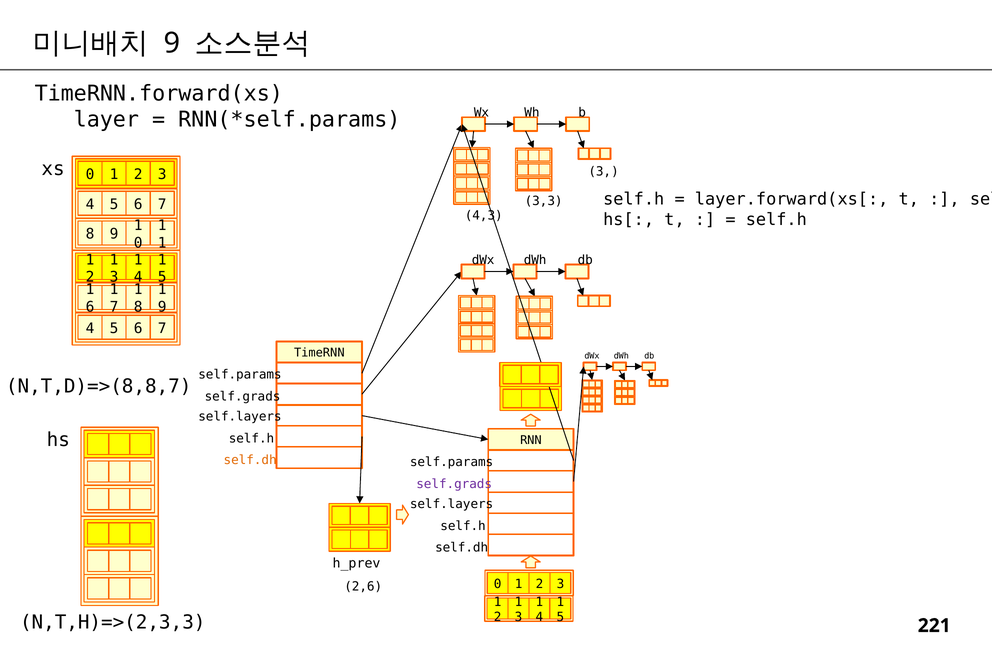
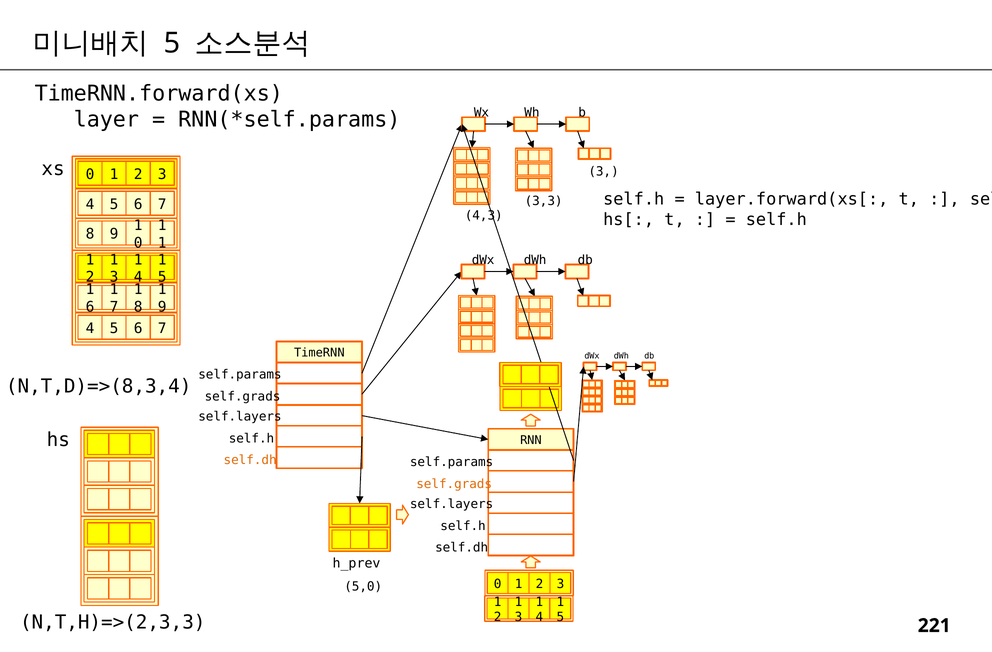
9: 9 -> 5 (172, 43)
N,T,D)=>(8,8,7: N,T,D)=>(8,8,7 -> N,T,D)=>(8,3,4 (99, 386)
self.grads colour: purple -> orange (454, 484)
2,6: 2,6 -> 5,0 (363, 586)
